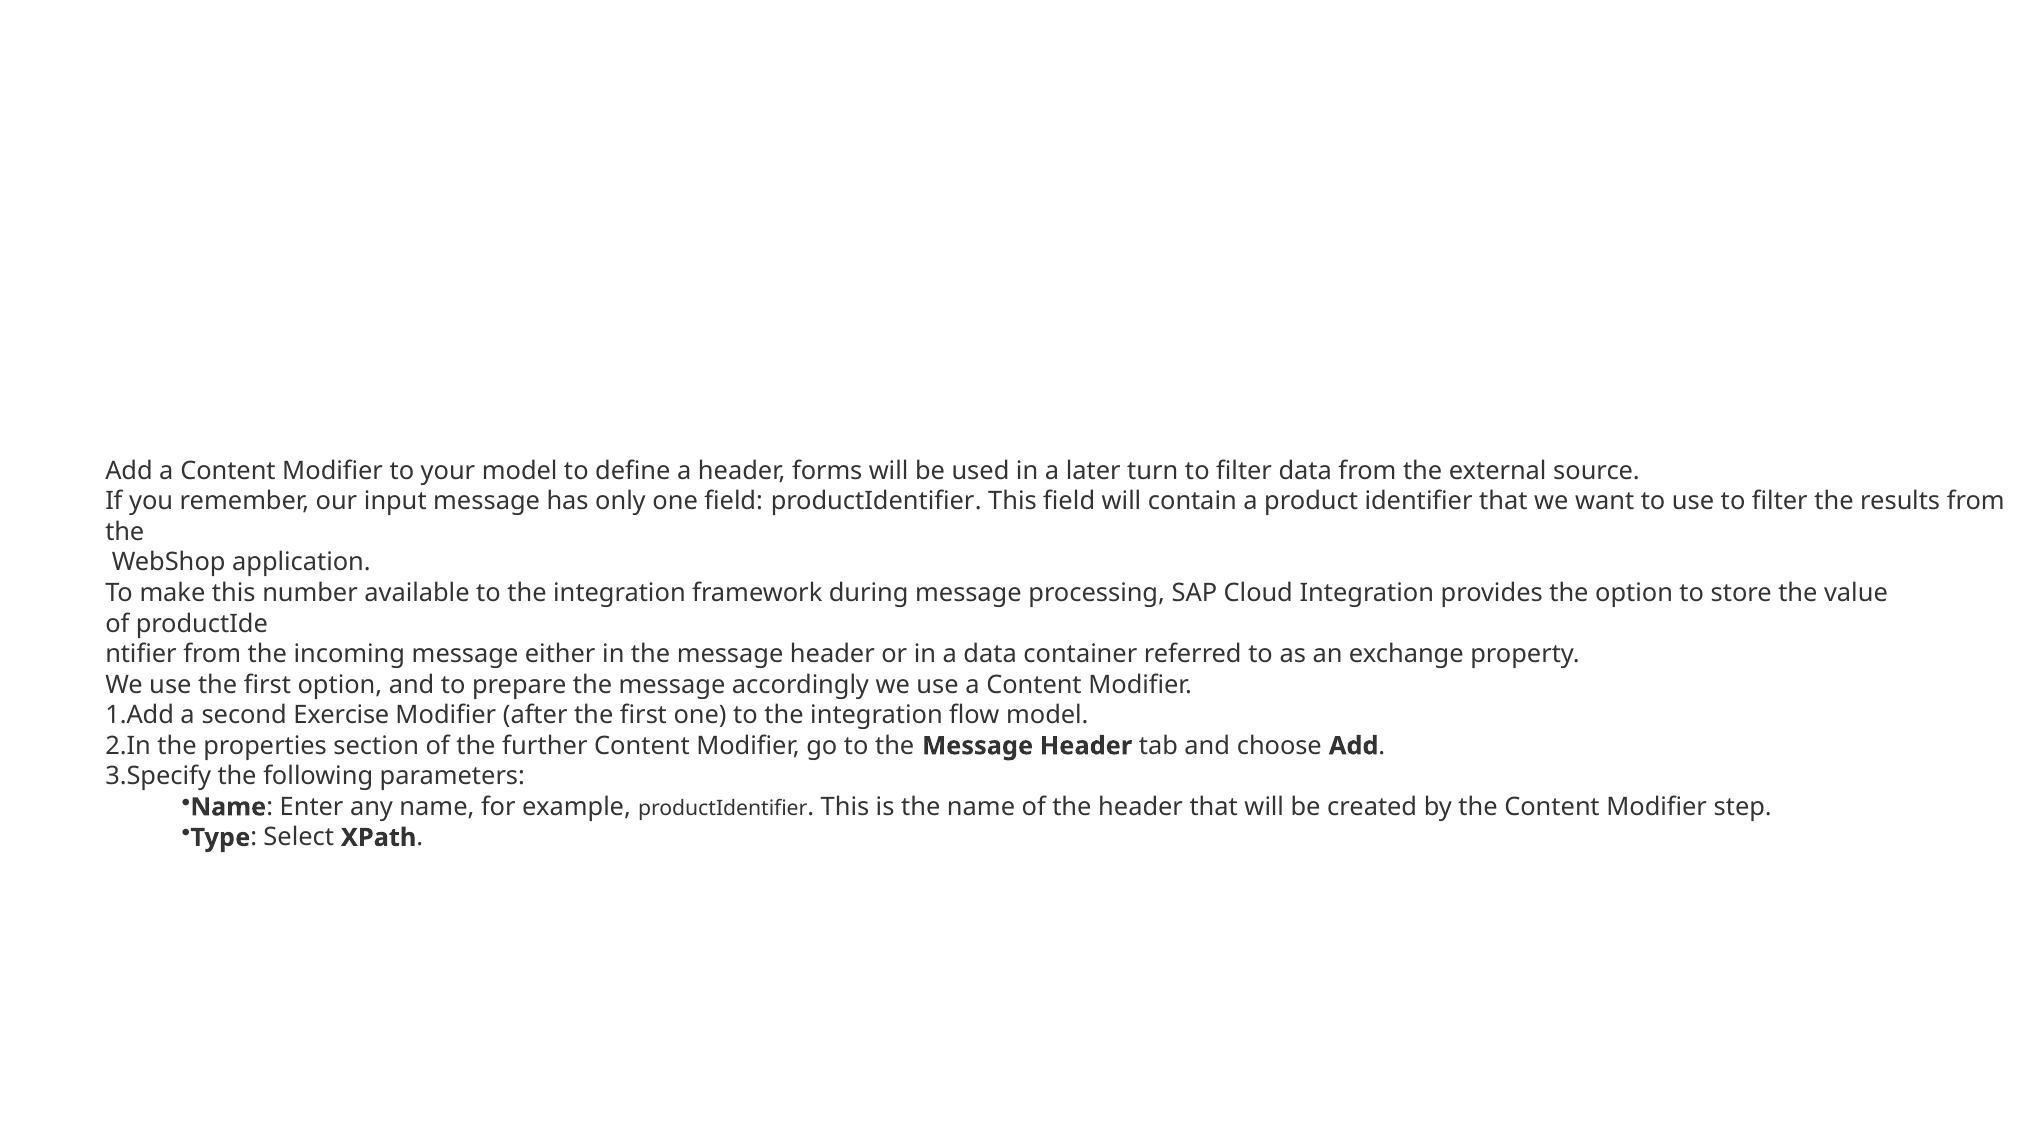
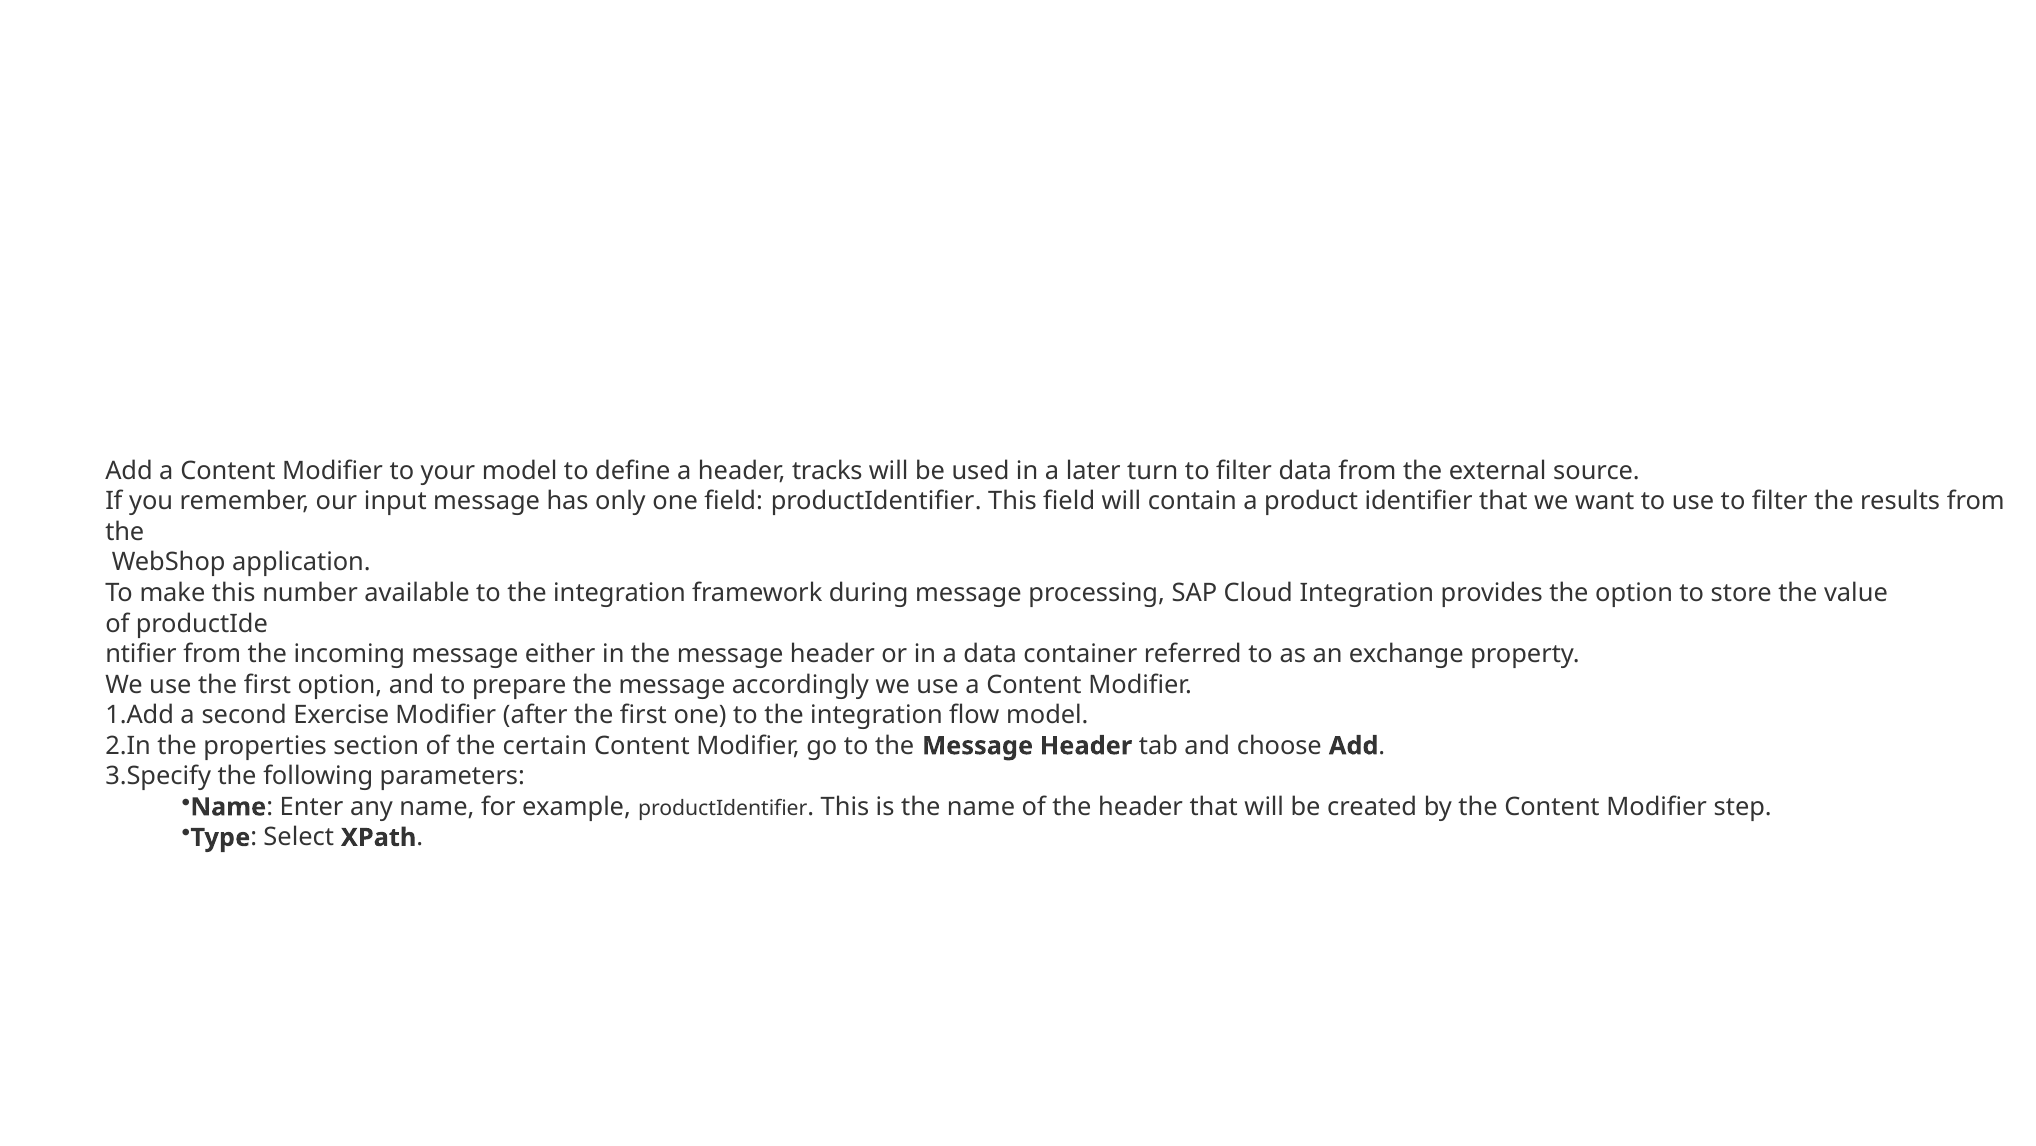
forms: forms -> tracks (827, 471)
further: further -> certain (545, 745)
